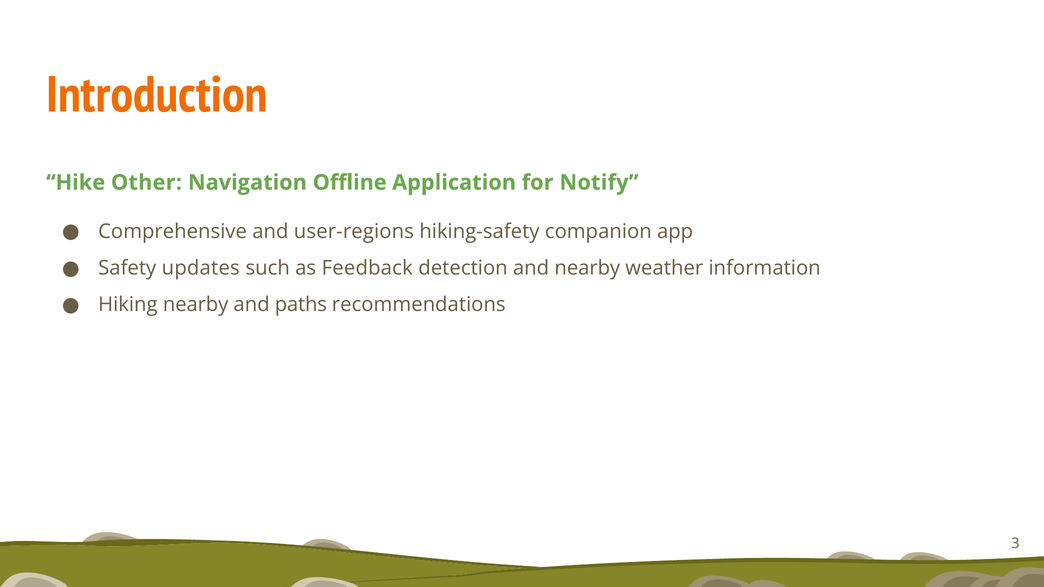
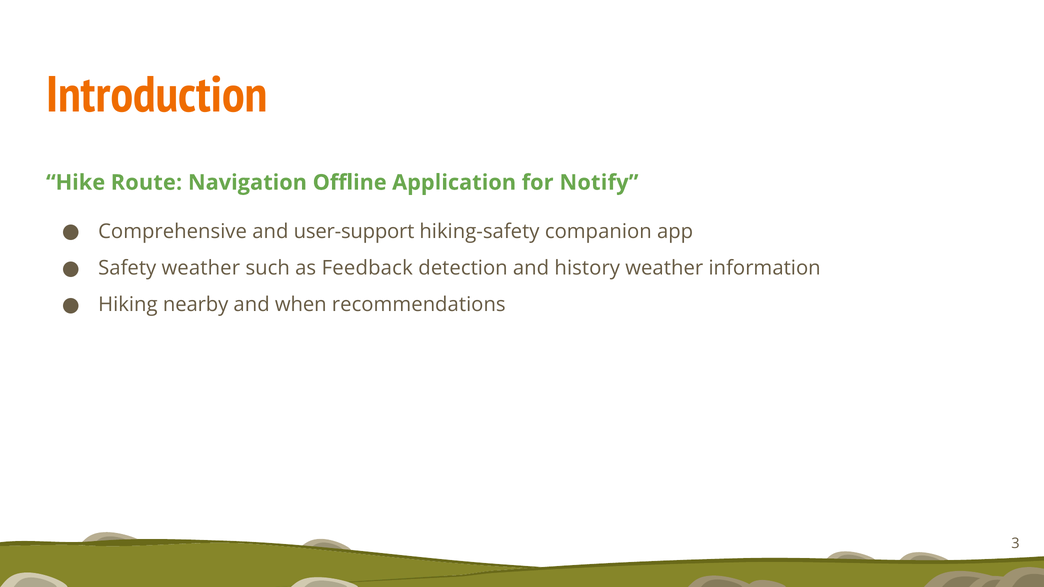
Other: Other -> Route (146, 183)
user-regions: user-regions -> user-support (354, 232)
Safety updates: updates -> weather (201, 268)
and nearby: nearby -> history (587, 268)
paths: paths -> when (301, 305)
